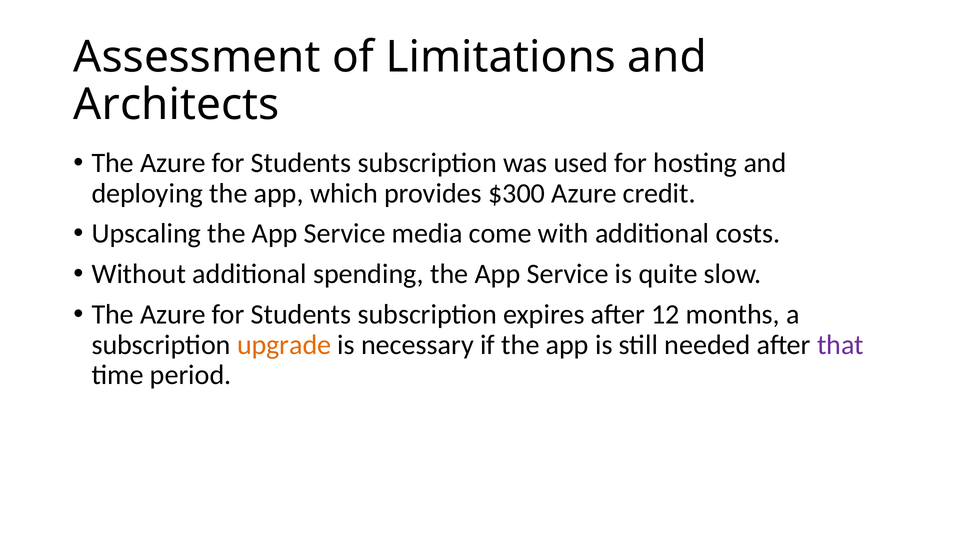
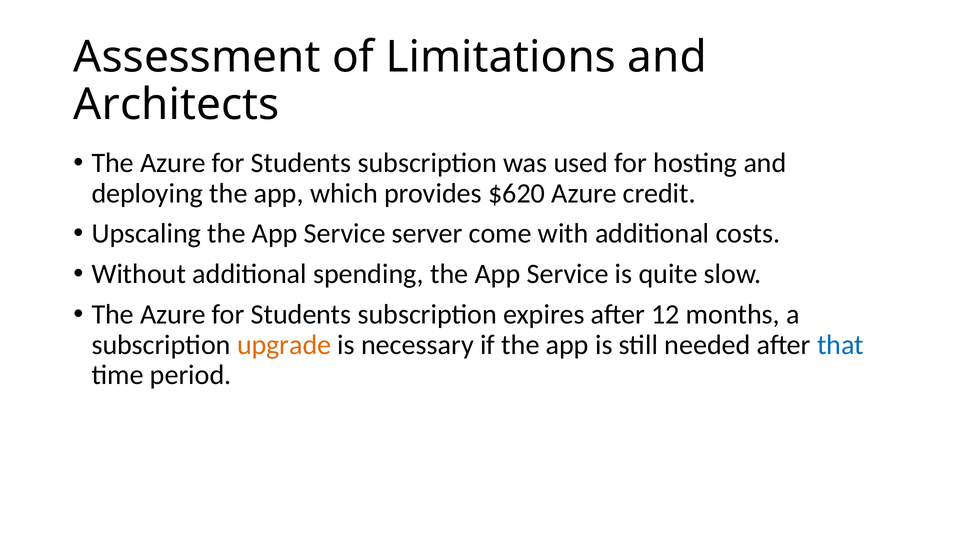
$300: $300 -> $620 (517, 193)
media: media -> server (427, 234)
that colour: purple -> blue (840, 345)
